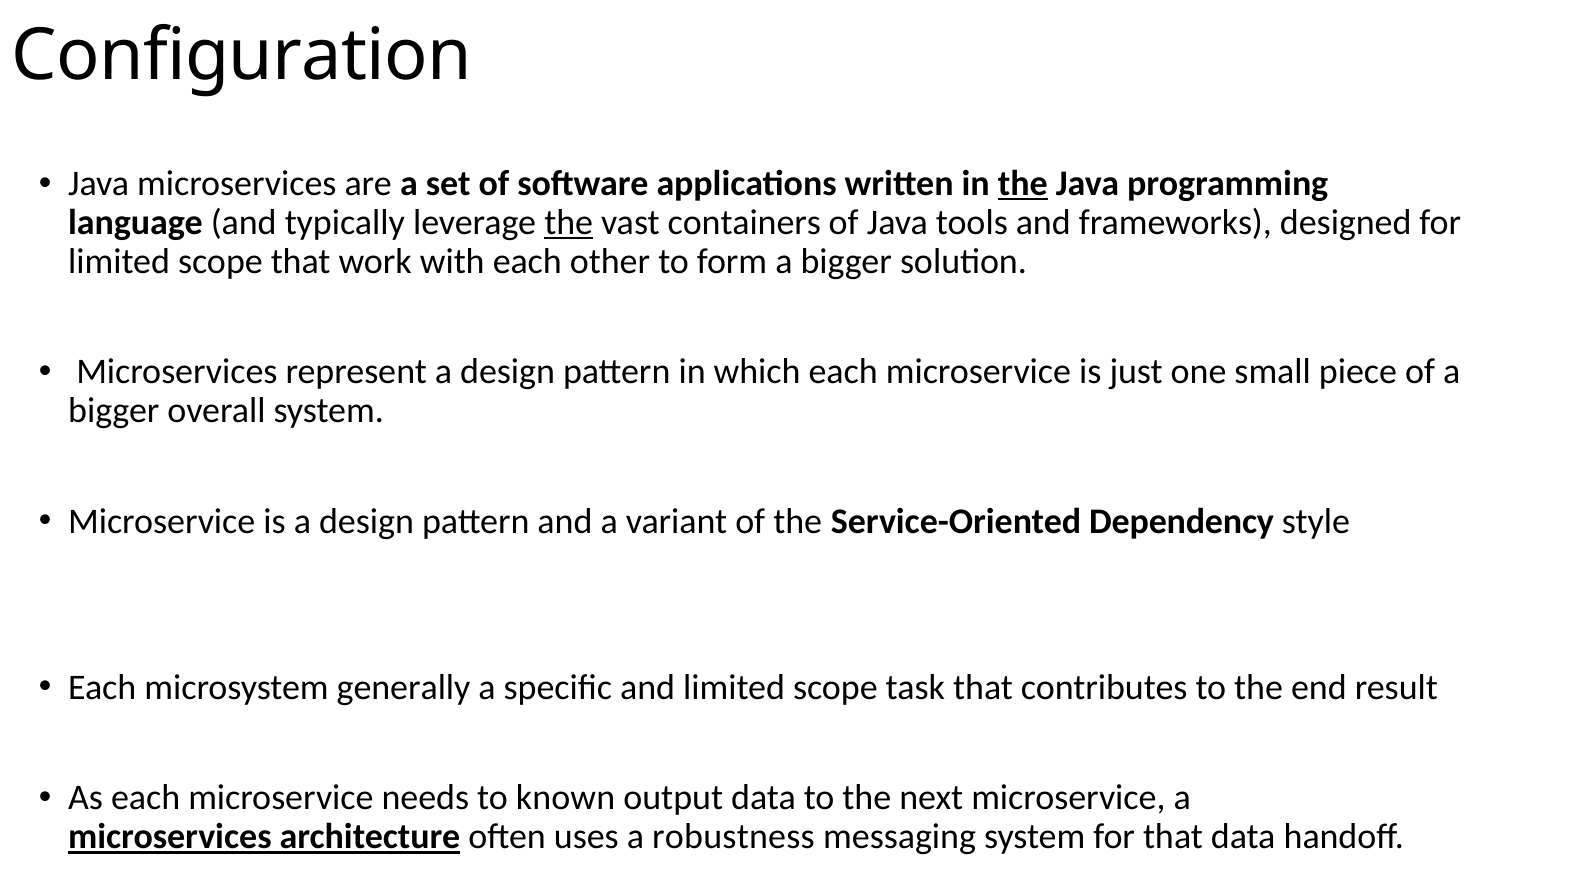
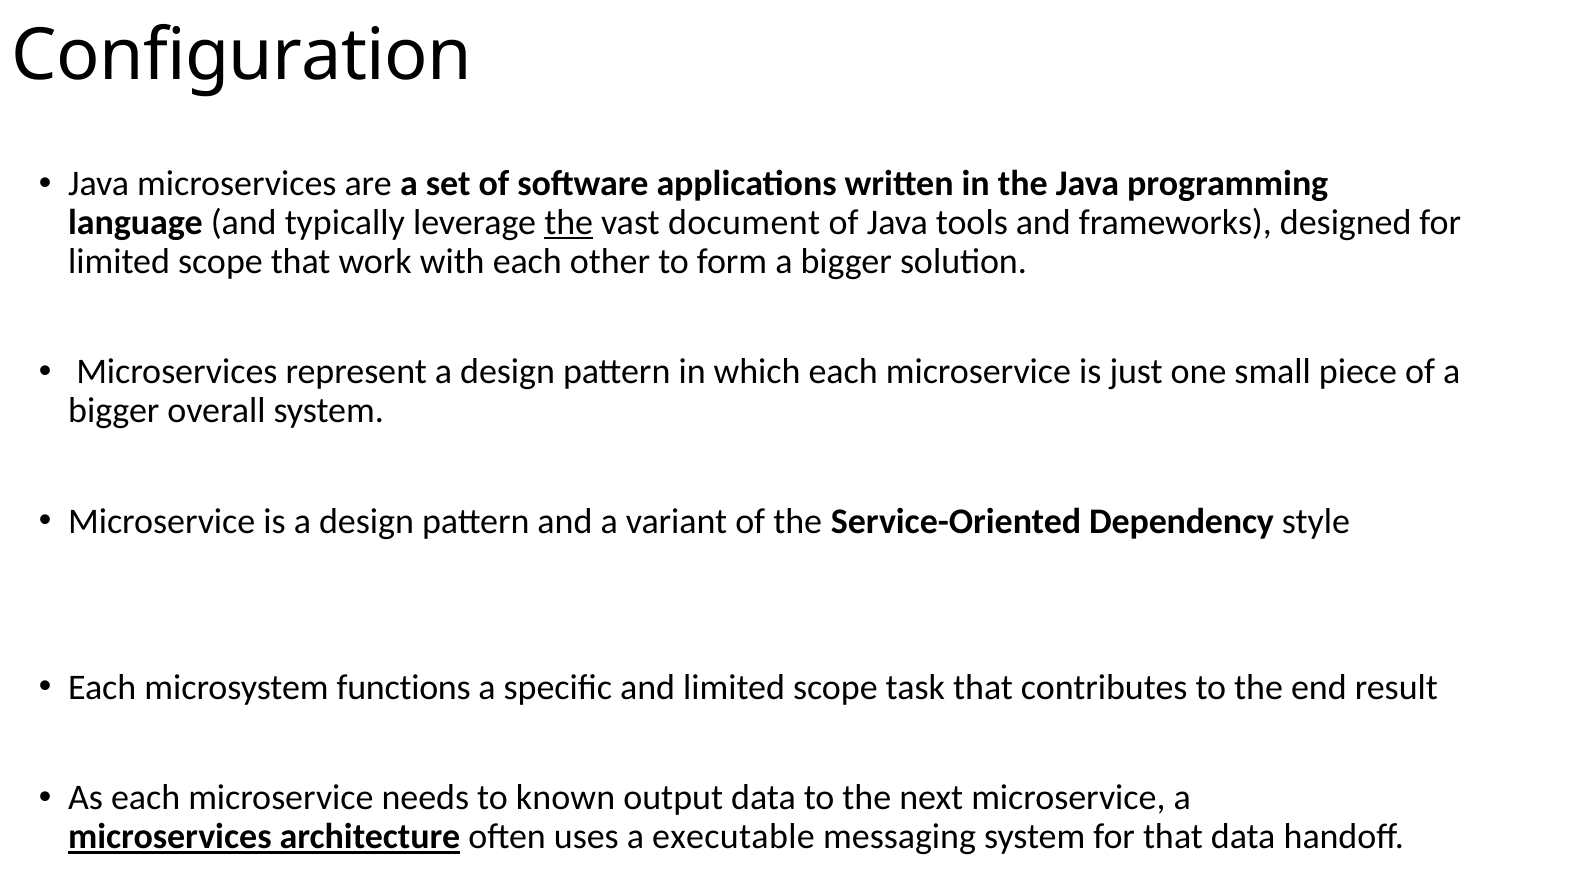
the underline: present -> none (1023, 184)
containers: containers -> document (744, 223)
generally: generally -> functions (404, 687)
robustness: robustness -> executable (733, 837)
